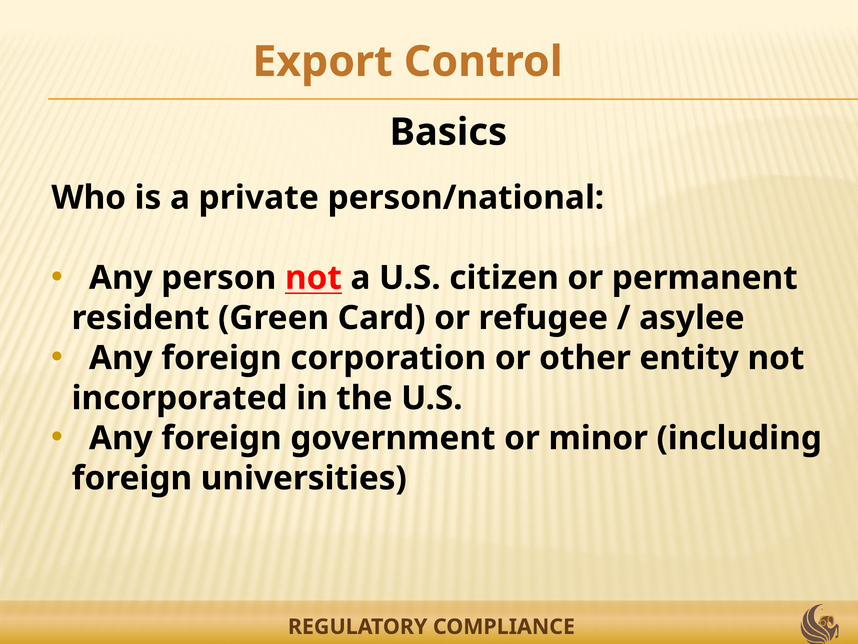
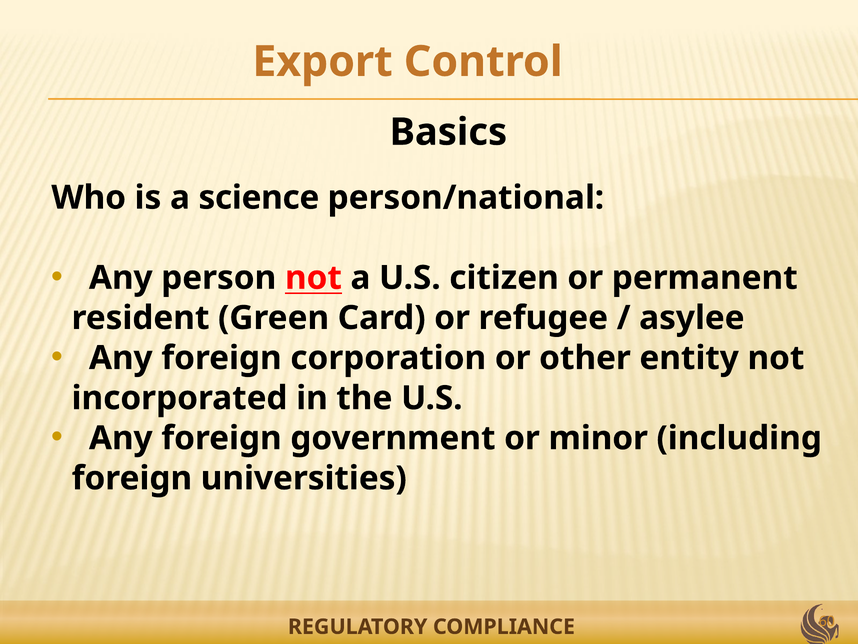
private: private -> science (259, 198)
